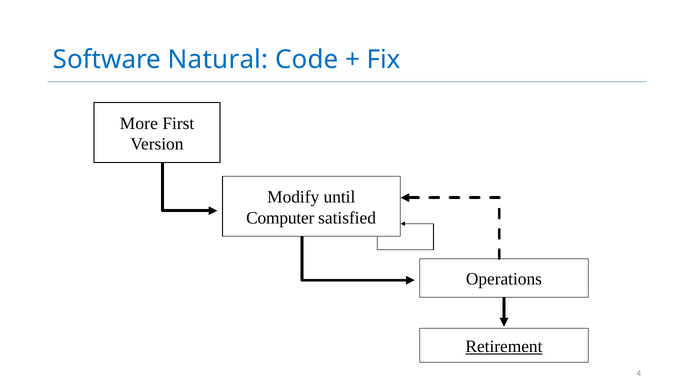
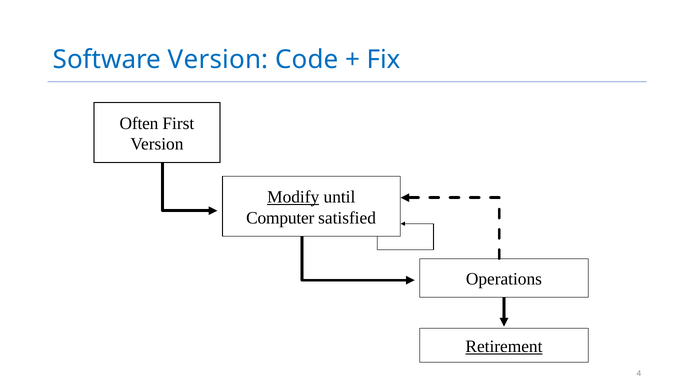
Software Natural: Natural -> Version (218, 60)
More: More -> Often (139, 123)
Modify underline: none -> present (293, 197)
